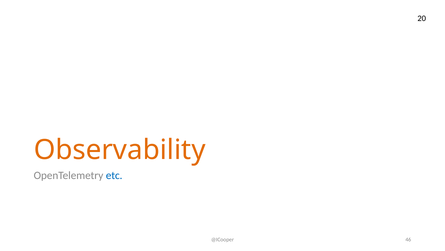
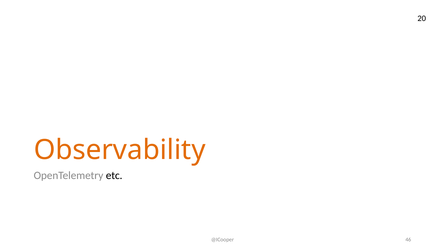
etc colour: blue -> black (114, 175)
